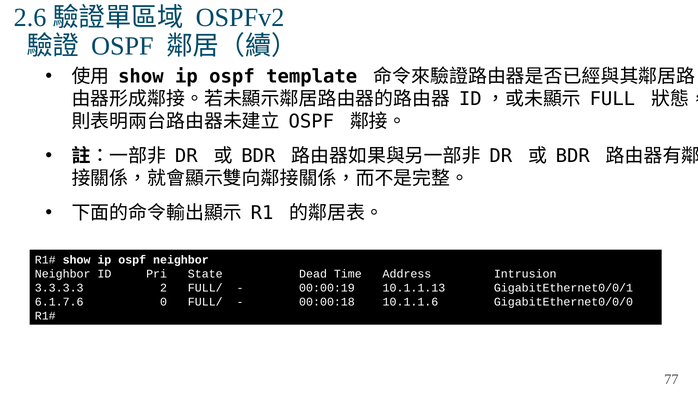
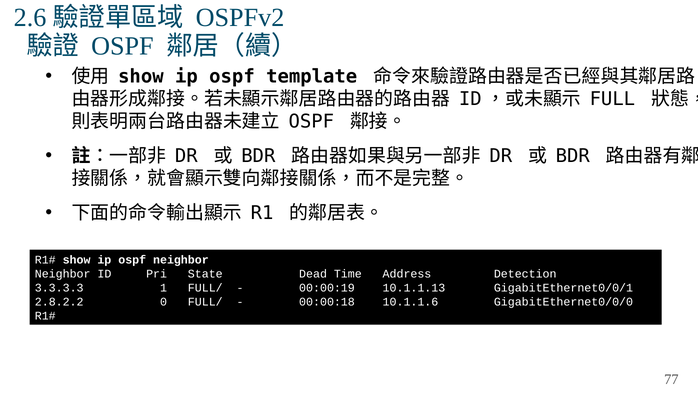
Intrusion: Intrusion -> Detection (525, 274)
2: 2 -> 1 (164, 288)
6.1.7.6: 6.1.7.6 -> 2.8.2.2 (59, 302)
